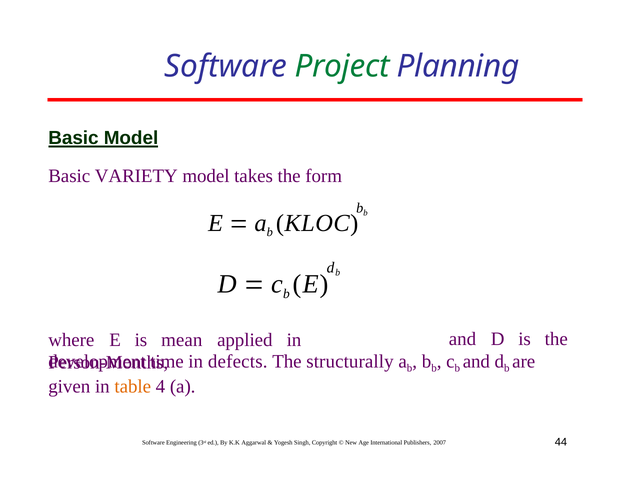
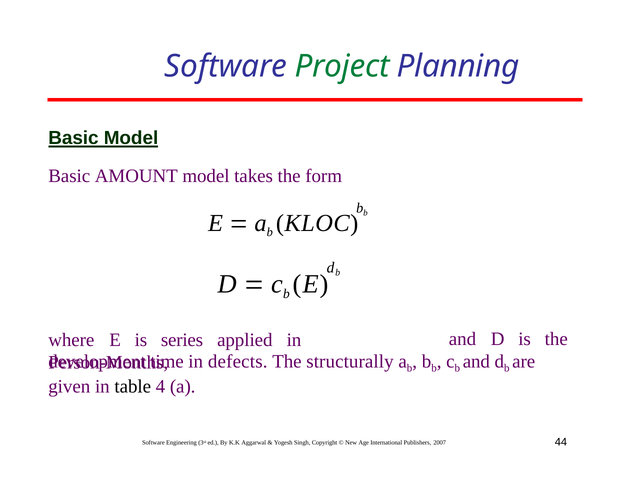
VARIETY: VARIETY -> AMOUNT (136, 176)
mean: mean -> series (182, 340)
table colour: orange -> black (133, 386)
